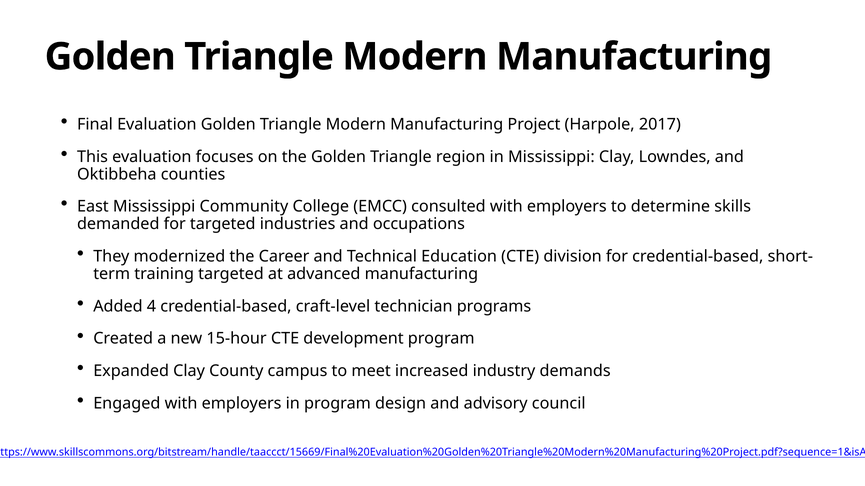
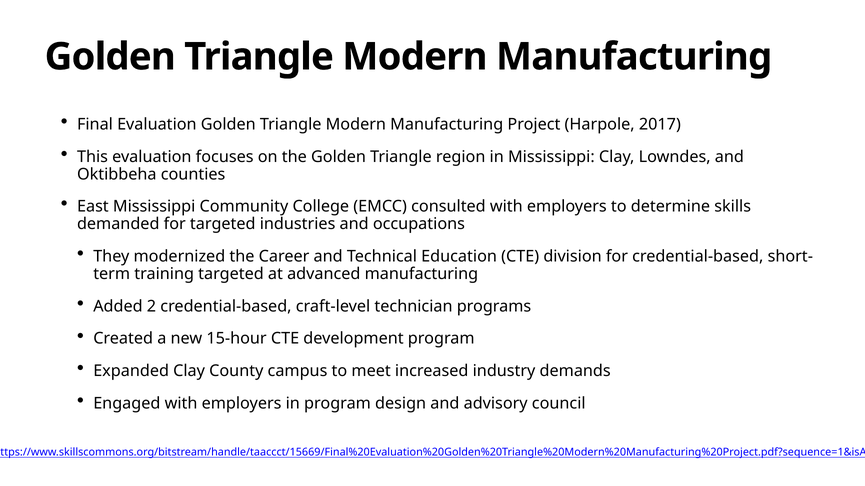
4: 4 -> 2 (151, 307)
